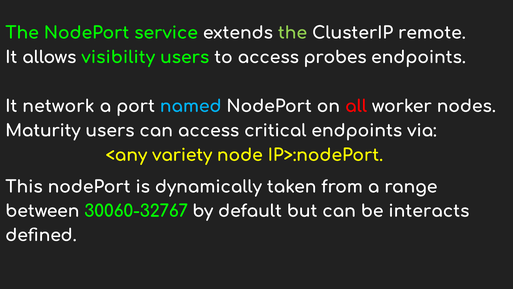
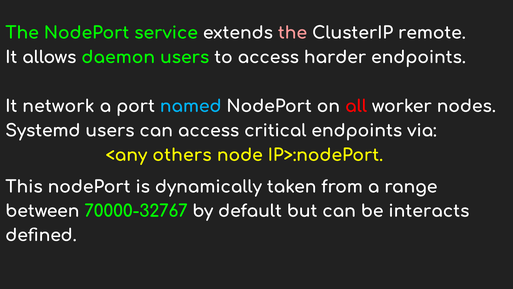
the colour: light green -> pink (292, 33)
visibility: visibility -> daemon (118, 57)
probes: probes -> harder (335, 57)
Maturity: Maturity -> Systemd (43, 131)
variety: variety -> others (182, 155)
30060-32767: 30060-32767 -> 70000-32767 (136, 211)
